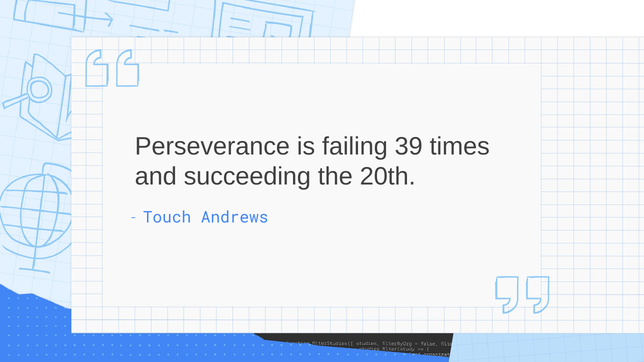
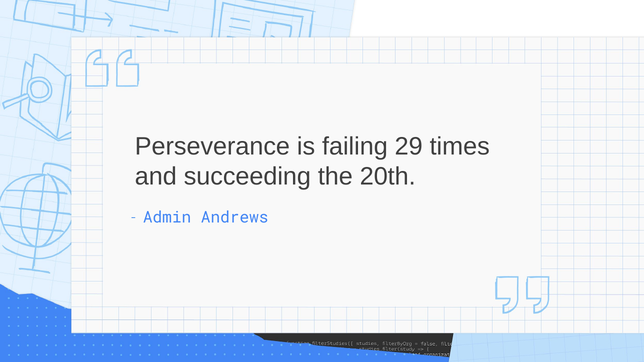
39: 39 -> 29 (409, 147)
Touch: Touch -> Admin (167, 217)
